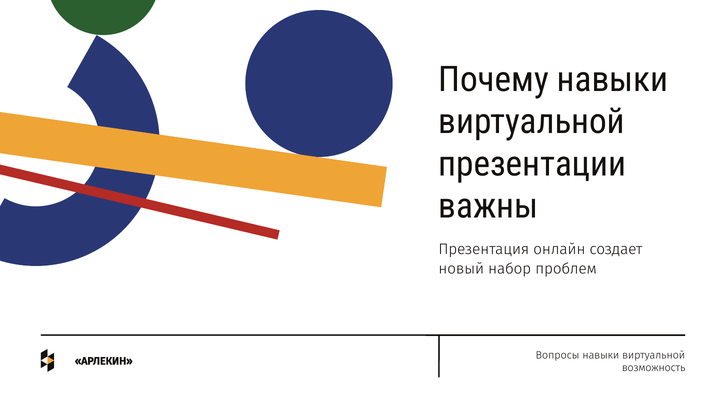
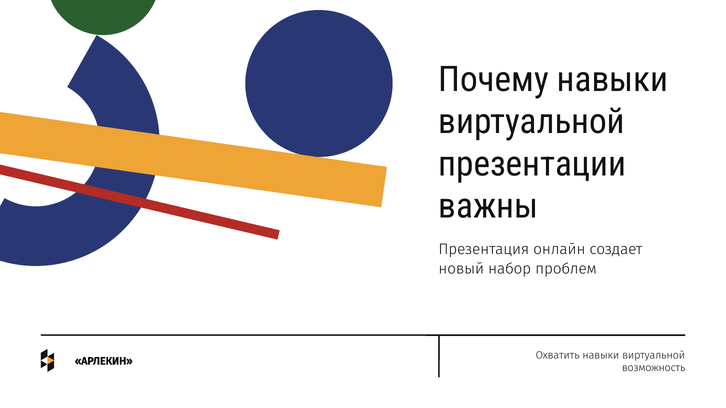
Вопросы: Вопросы -> Охватить (558, 355)
